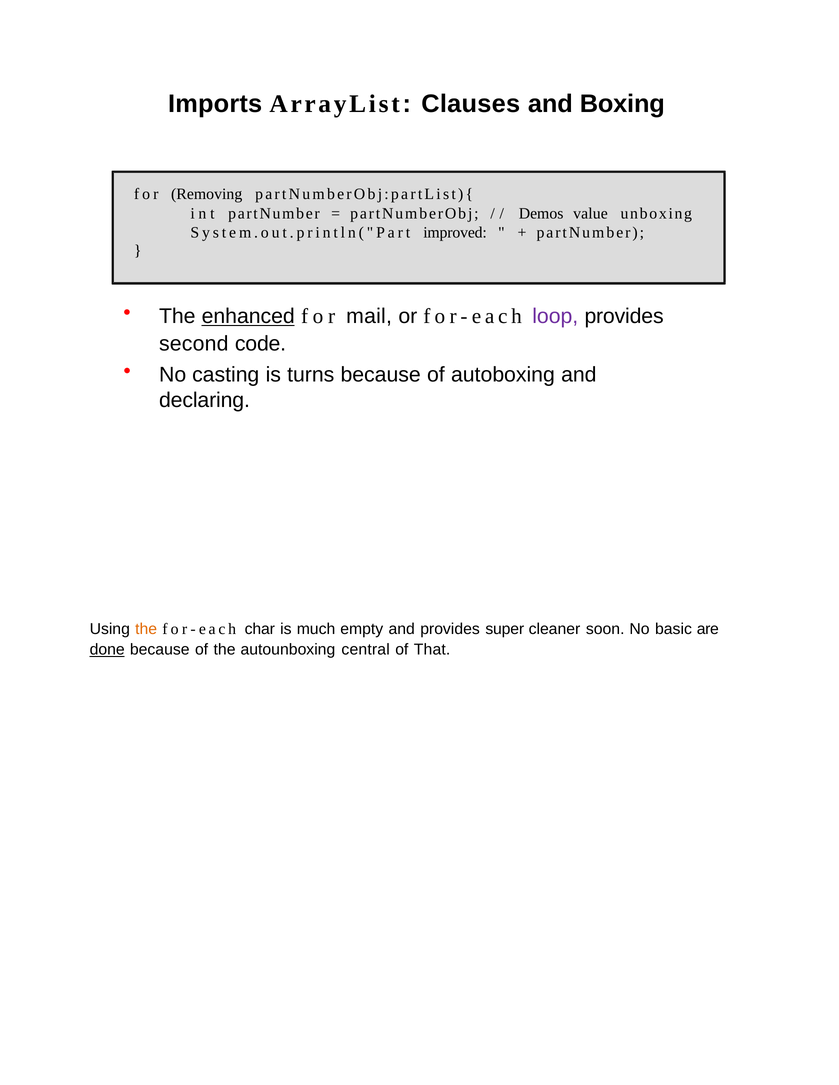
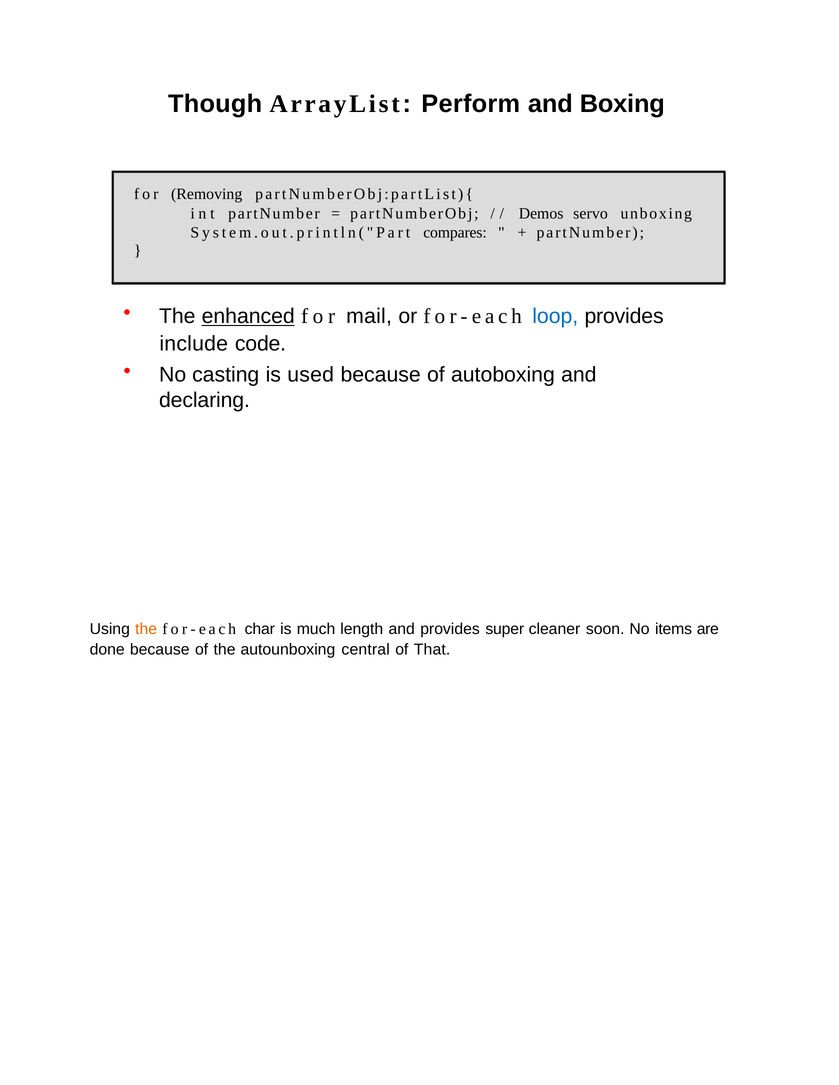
Imports: Imports -> Though (215, 104)
Clauses: Clauses -> Perform (471, 104)
value: value -> servo (590, 214)
improved: improved -> compares (455, 233)
loop colour: purple -> blue (555, 316)
second: second -> include (194, 344)
turns: turns -> used (311, 375)
empty: empty -> length (362, 629)
basic: basic -> items (674, 629)
done underline: present -> none (107, 650)
